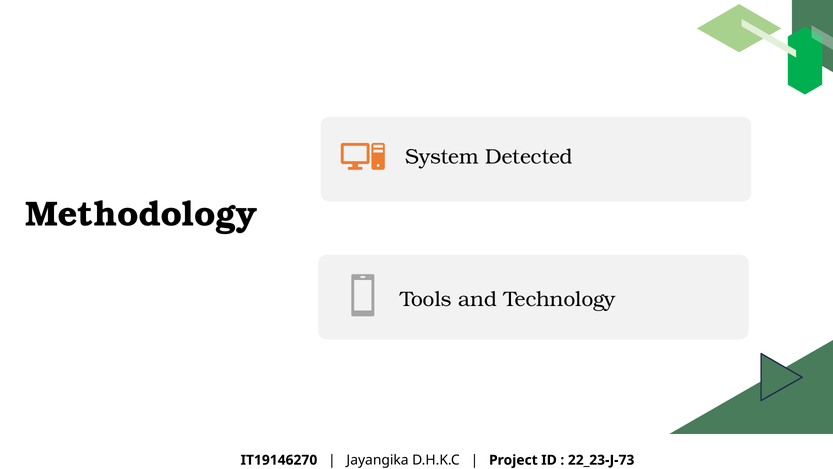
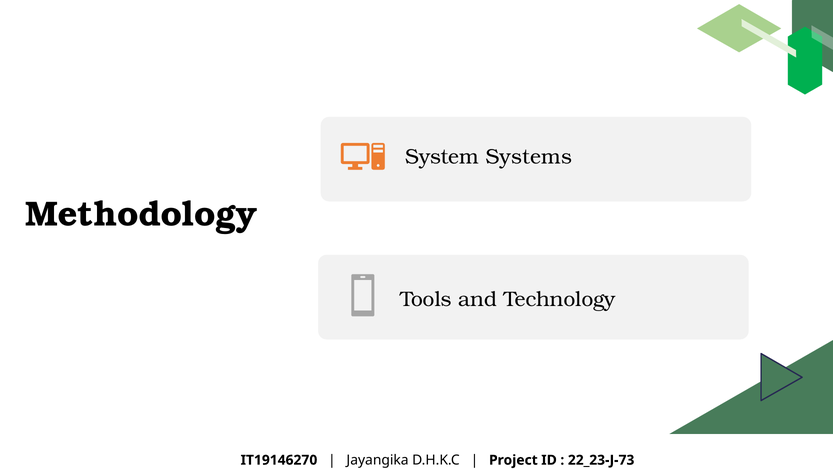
Detected: Detected -> Systems (529, 157)
